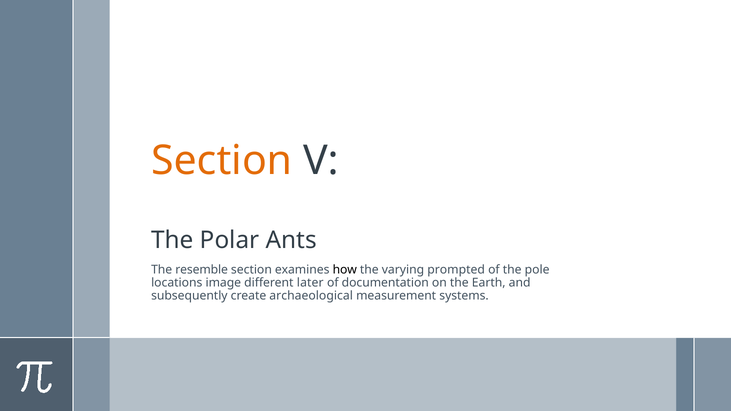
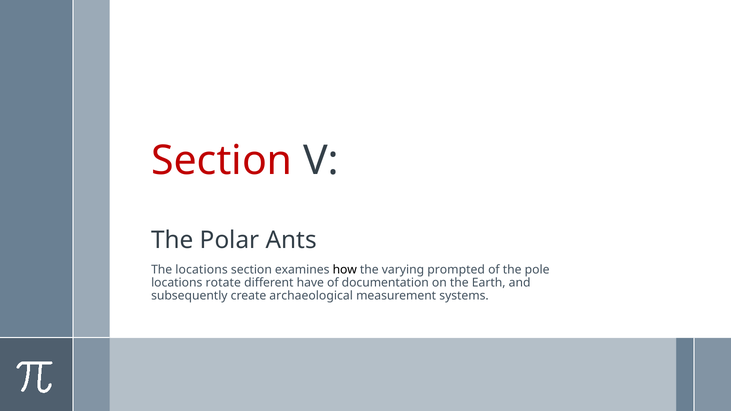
Section colour: orange -> red (222, 161)
The resemble: resemble -> locations (202, 270)
image: image -> rotate (223, 283)
later: later -> have (310, 283)
